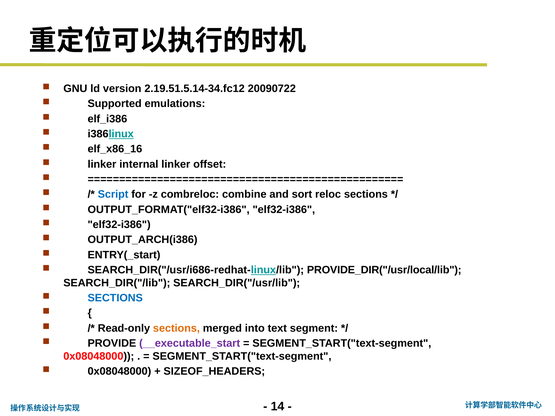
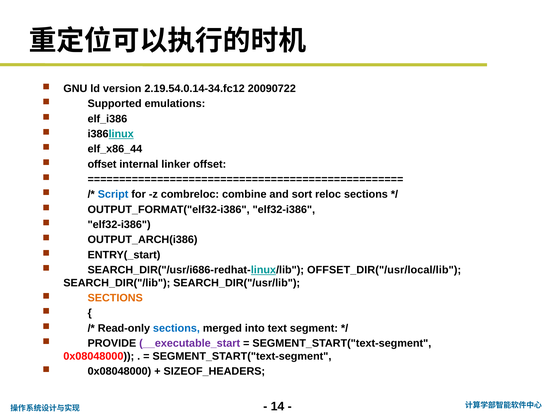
2.19.51.5.14-34.fc12: 2.19.51.5.14-34.fc12 -> 2.19.54.0.14-34.fc12 (195, 89)
elf_x86_16: elf_x86_16 -> elf_x86_44 (115, 149)
linker: linker -> offset (102, 164)
PROVIDE_DIR("/usr/local/lib: PROVIDE_DIR("/usr/local/lib -> OFFSET_DIR("/usr/local/lib (384, 270)
SECTIONS colour: blue -> orange (115, 298)
sections colour: orange -> blue (176, 328)
